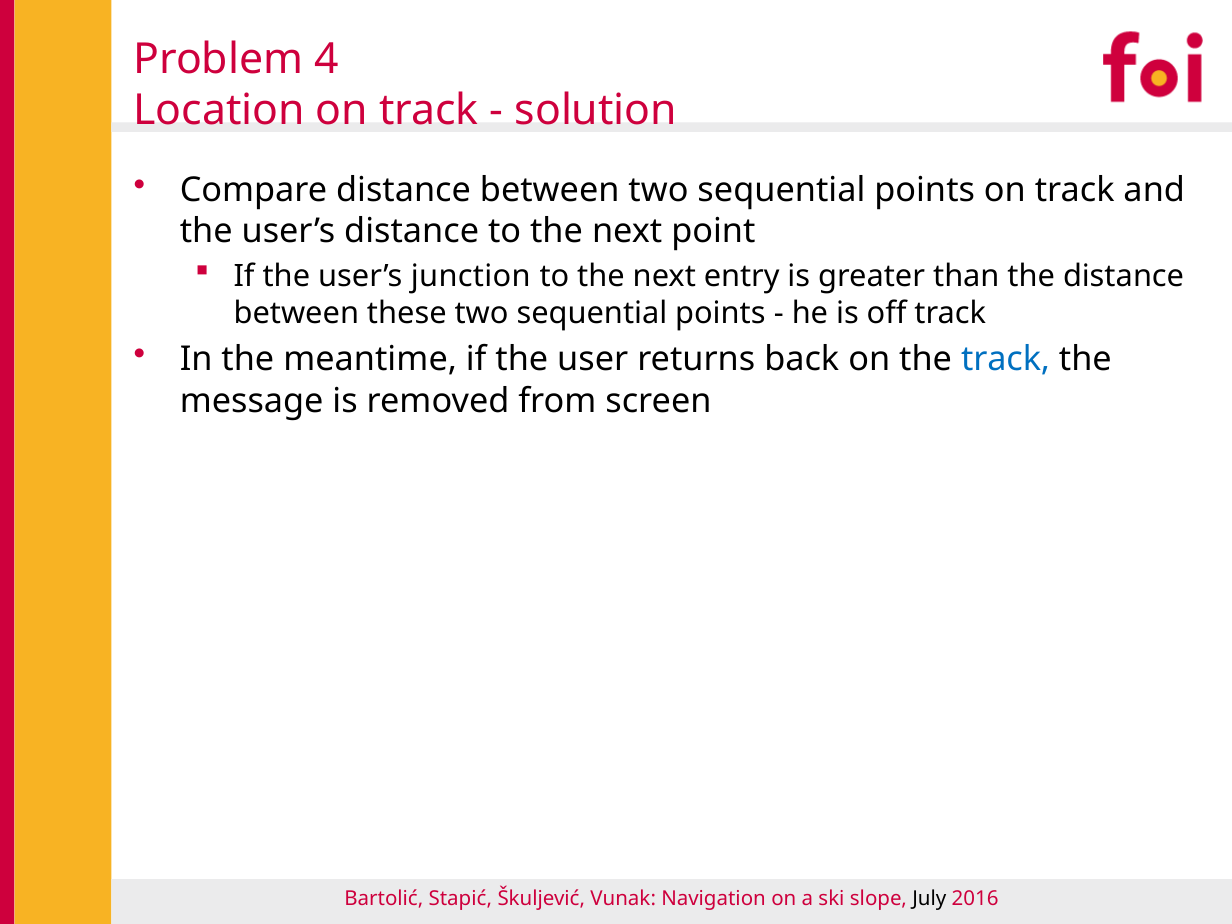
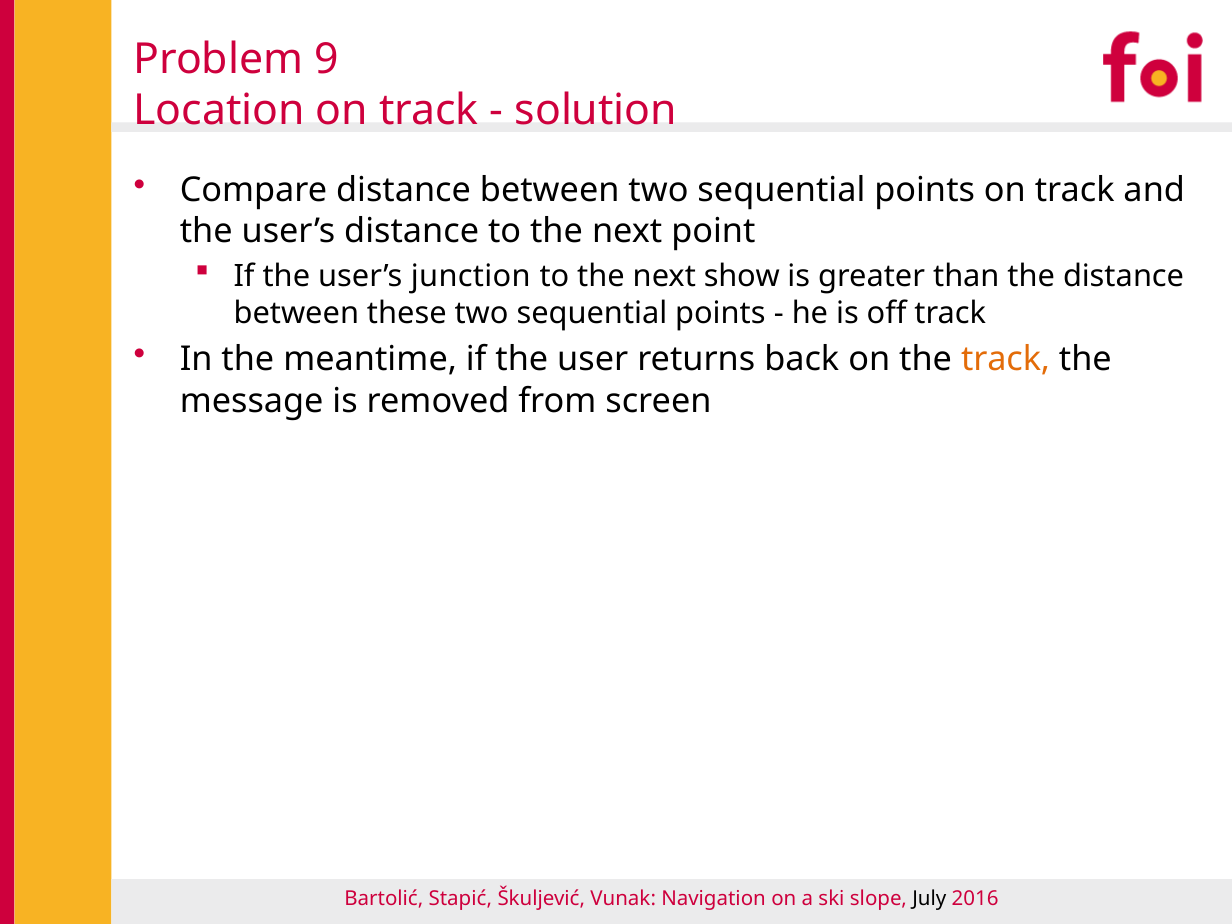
4: 4 -> 9 (326, 59)
entry: entry -> show (742, 276)
track colour: blue -> orange (1006, 360)
